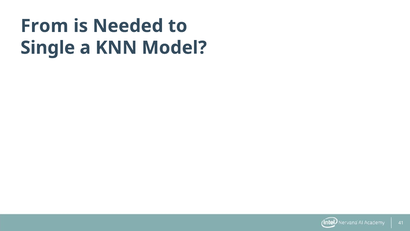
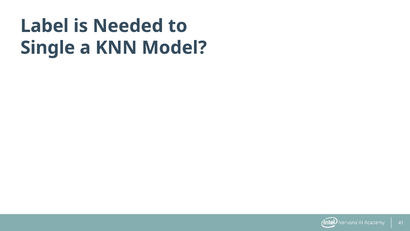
From: From -> Label (45, 26)
